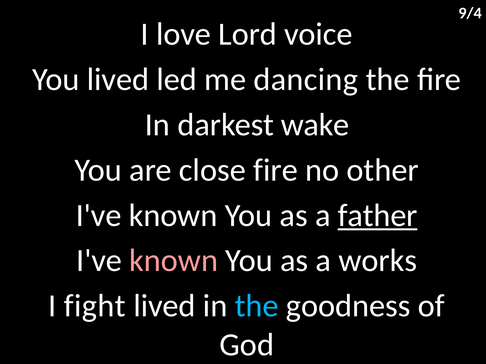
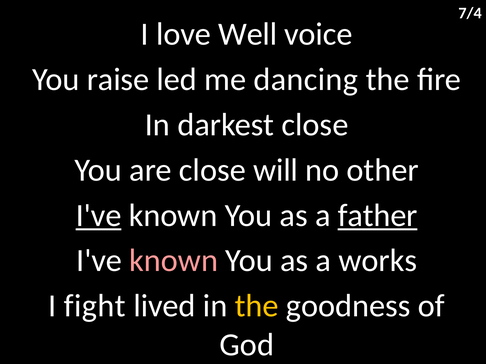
9/4: 9/4 -> 7/4 (470, 13)
Lord: Lord -> Well (248, 34)
You lived: lived -> raise (118, 80)
darkest wake: wake -> close (315, 125)
close fire: fire -> will (276, 170)
I've underline: none -> present (99, 216)
the colour: light blue -> yellow (257, 306)
